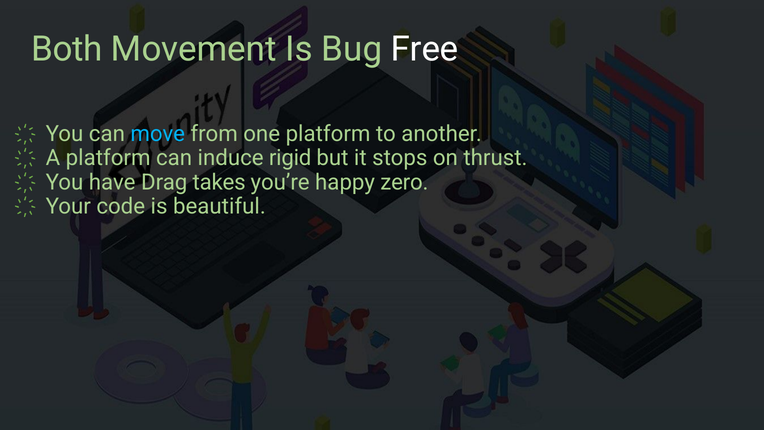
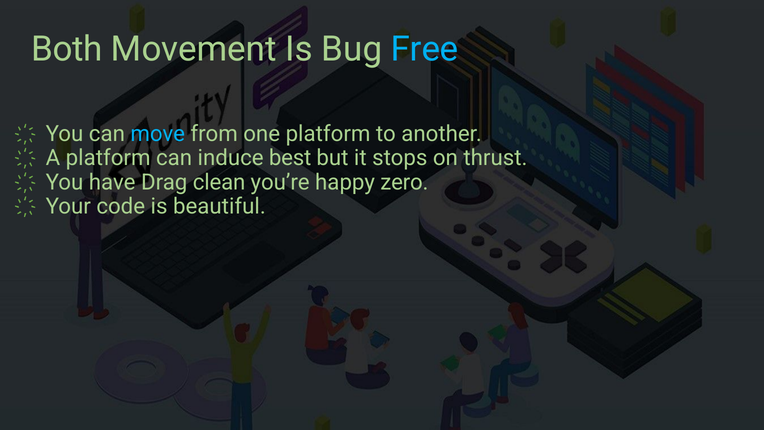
Free colour: white -> light blue (425, 49)
rigid: rigid -> best (290, 158)
takes: takes -> clean (219, 182)
